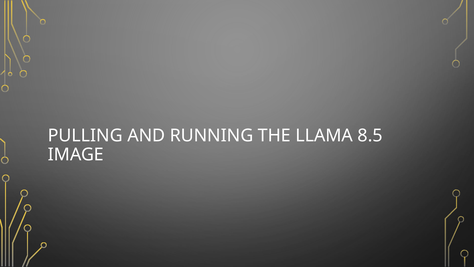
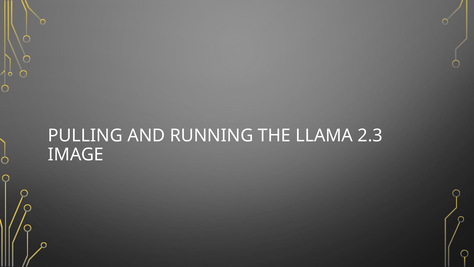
8.5: 8.5 -> 2.3 (370, 135)
